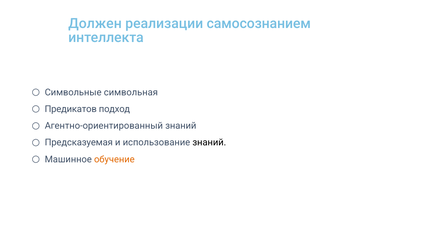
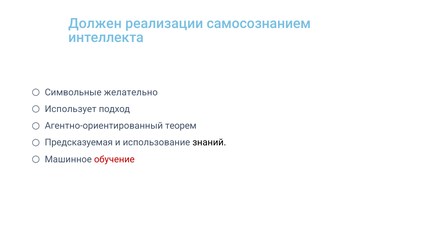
символьная: символьная -> желательно (131, 92)
Предикатов: Предикатов -> Использует (71, 109)
Агентно-ориентированный знаний: знаний -> теорем (181, 126)
обучение colour: orange -> red (114, 159)
